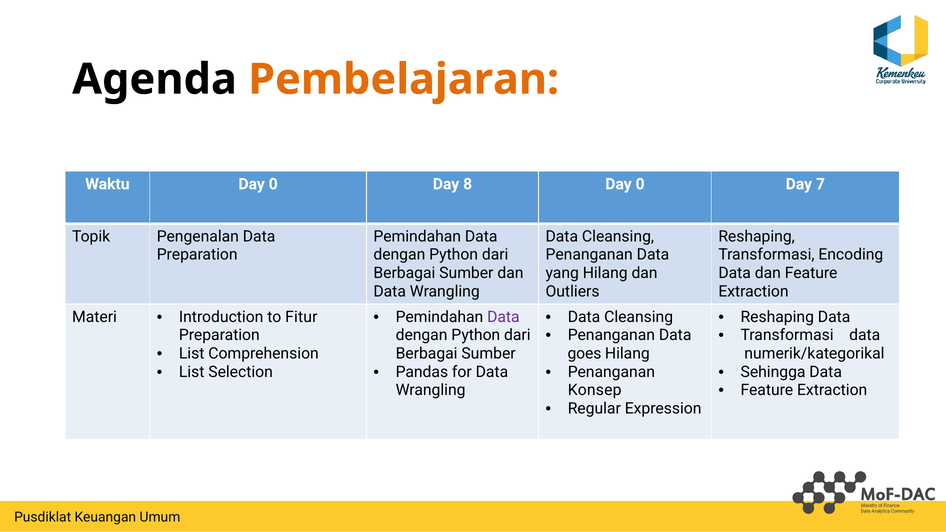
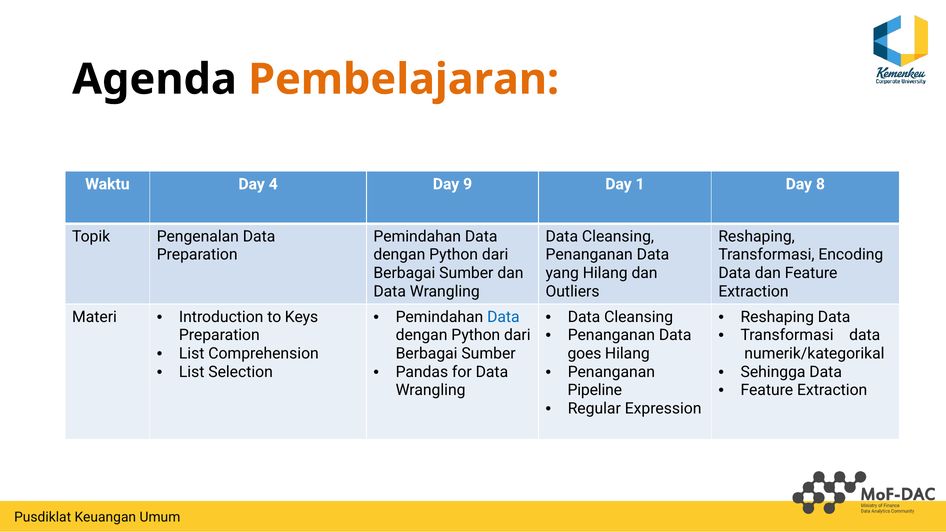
Waktu Day 0: 0 -> 4 (273, 184)
8: 8 -> 9 (468, 184)
0: 0 -> 1 (640, 184)
7: 7 -> 8 (820, 184)
Data colour: purple -> blue (503, 317)
Fitur: Fitur -> Keys (301, 317)
Konsep: Konsep -> Pipeline (595, 390)
